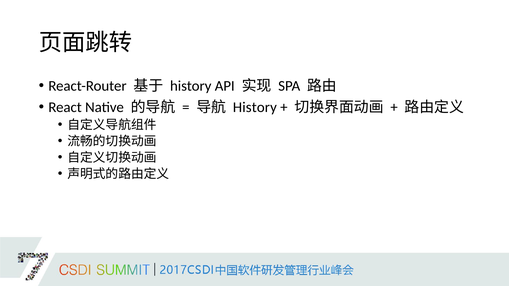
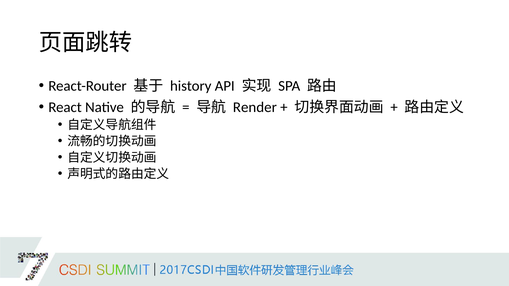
History: History -> Render (255, 107)
